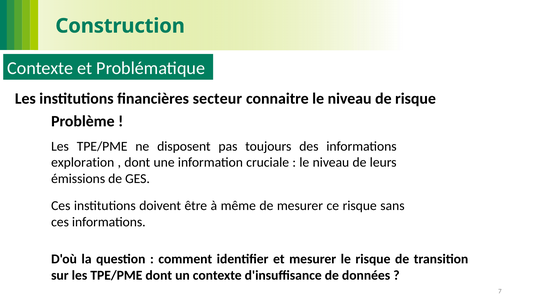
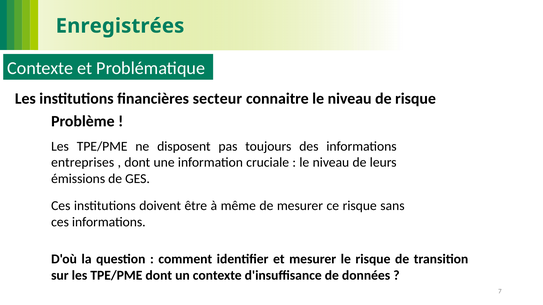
Construction: Construction -> Enregistrées (120, 26)
exploration: exploration -> entreprises (83, 163)
